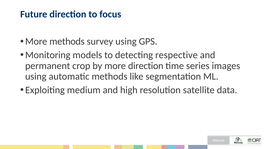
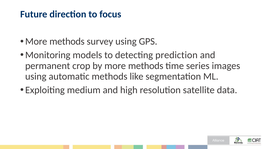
respective: respective -> prediction (176, 55)
by more direction: direction -> methods (146, 66)
